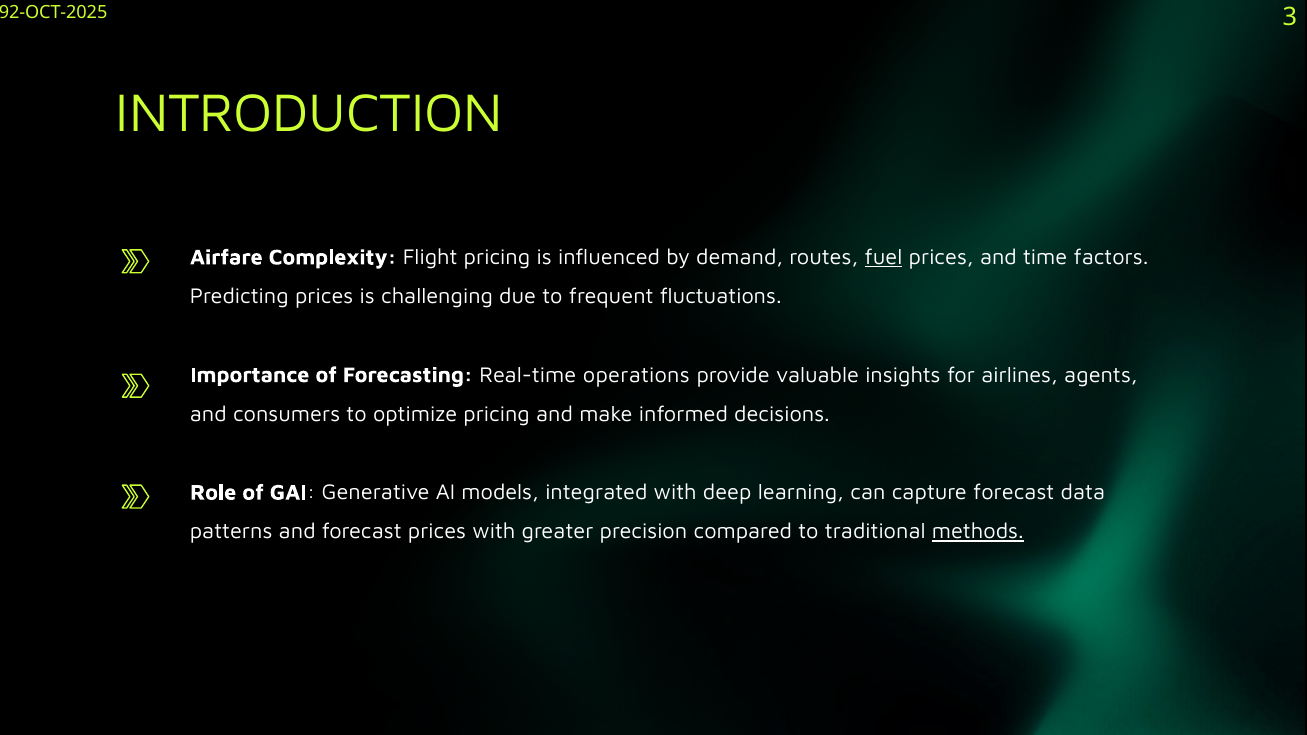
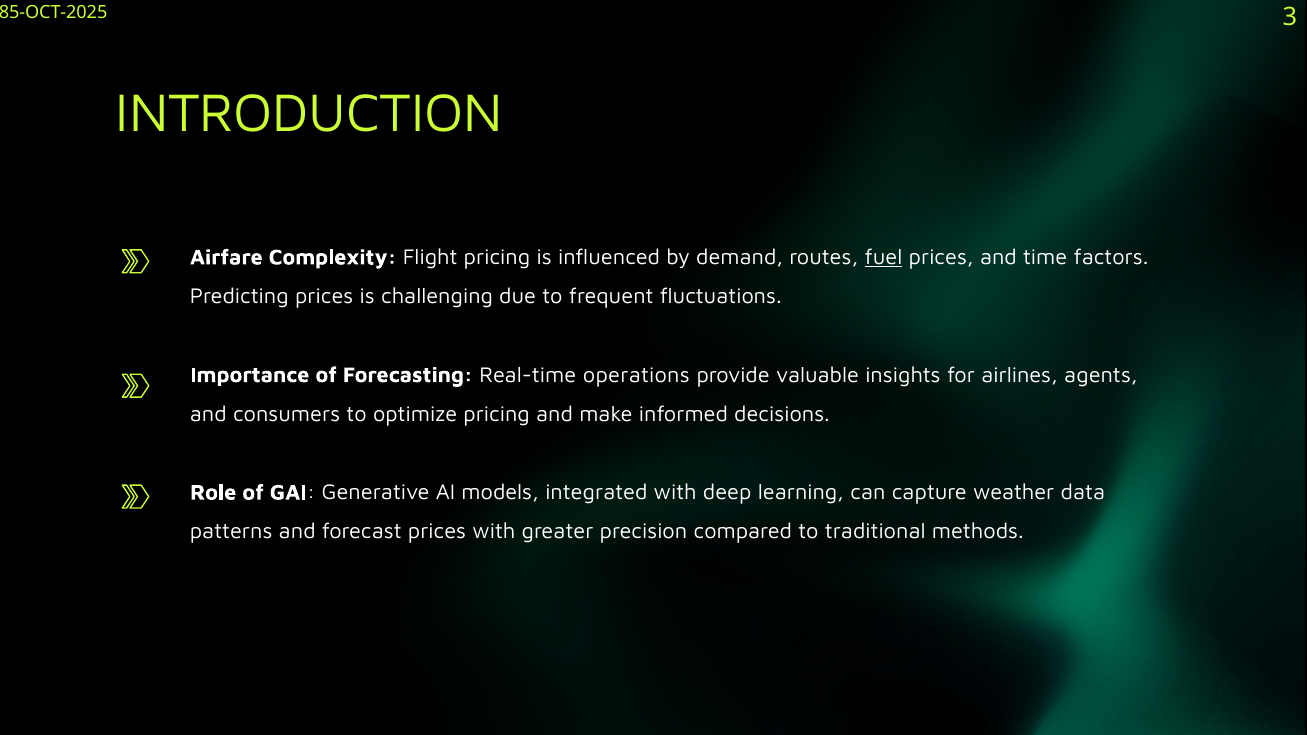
92-OCT-2025: 92-OCT-2025 -> 85-OCT-2025 (53, 12)
capture forecast: forecast -> weather (1014, 493)
methods underline: present -> none (978, 532)
